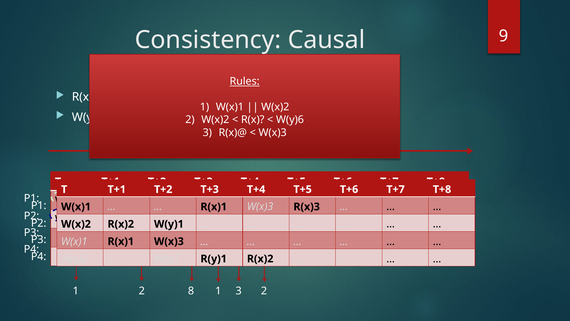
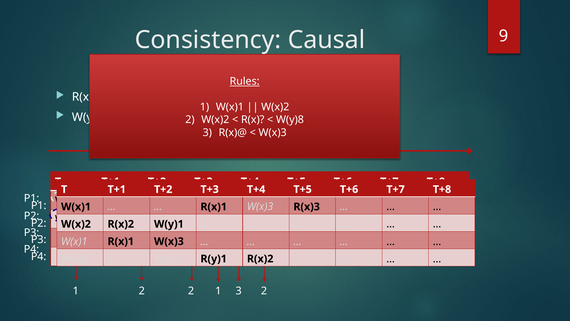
W(y)6: W(y)6 -> W(y)8 (290, 120)
8: 8 -> 2 (191, 291)
